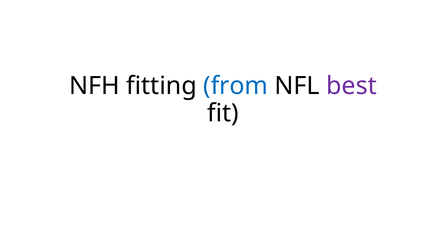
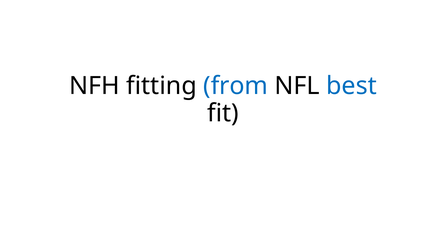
best colour: purple -> blue (351, 86)
